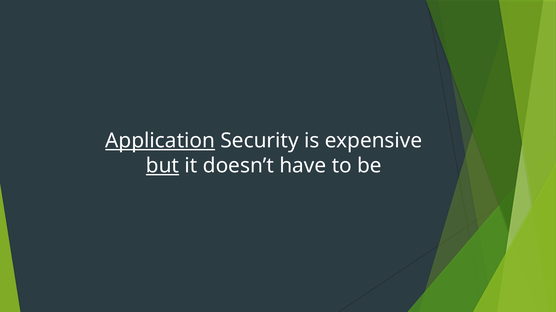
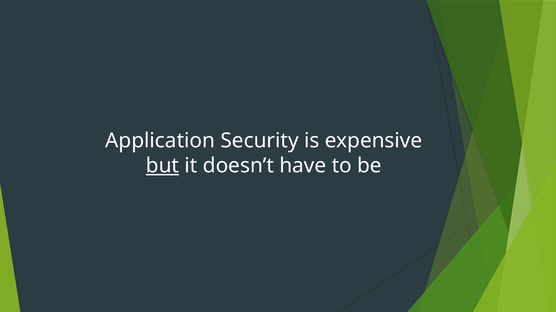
Application underline: present -> none (160, 141)
